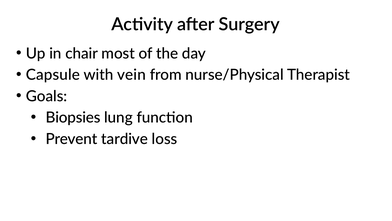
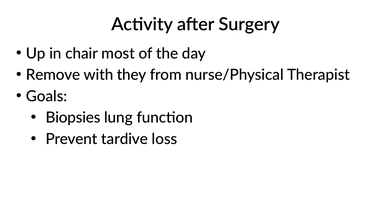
Capsule: Capsule -> Remove (53, 75)
vein: vein -> they (132, 75)
